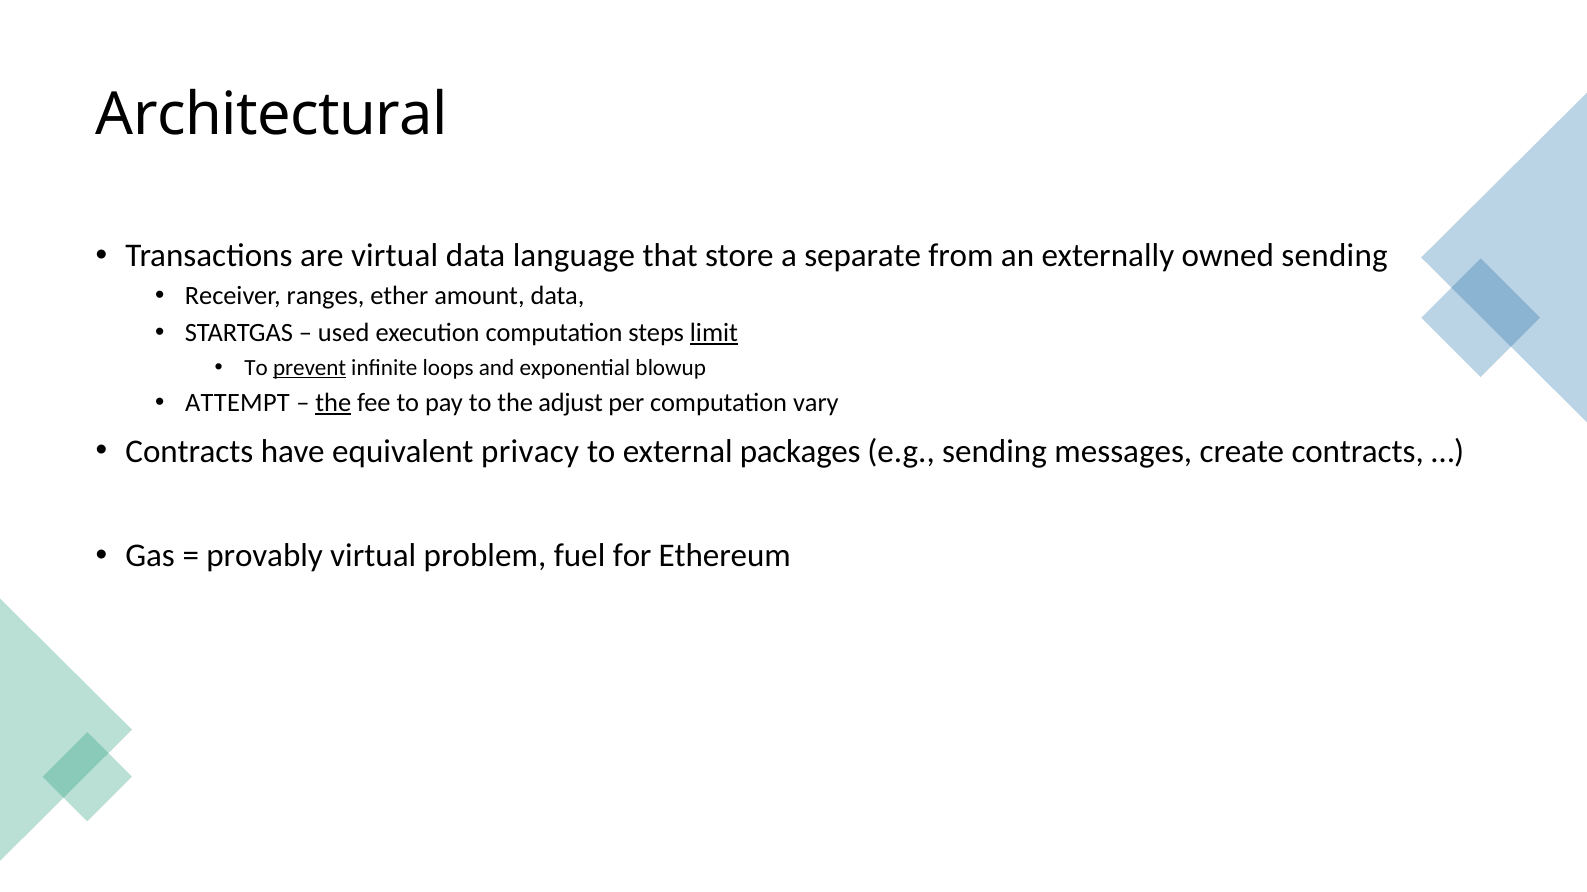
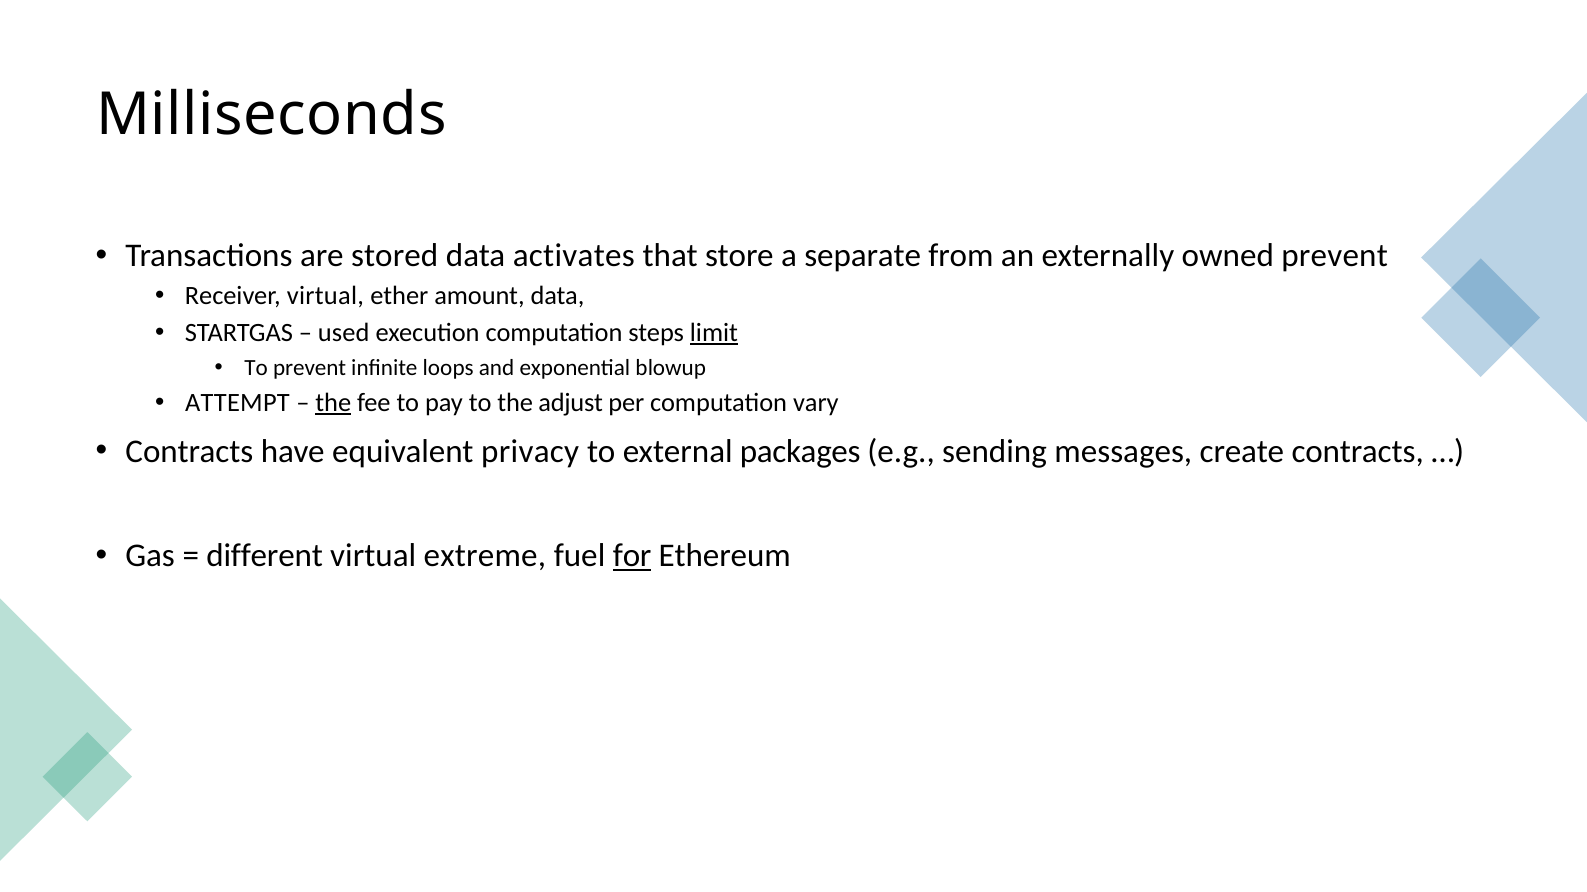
Architectural: Architectural -> Milliseconds (271, 115)
are virtual: virtual -> stored (395, 256)
language: language -> activates (574, 256)
owned sending: sending -> prevent (1335, 256)
Receiver ranges: ranges -> virtual (325, 296)
prevent underline: present -> none (310, 368)
provably: provably -> different (265, 556)
problem: problem -> extreme (485, 556)
for underline: none -> present (632, 556)
